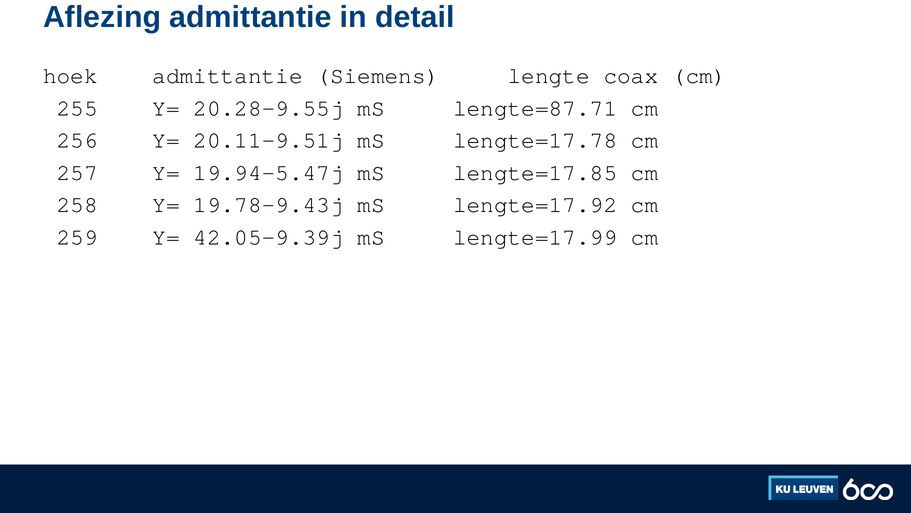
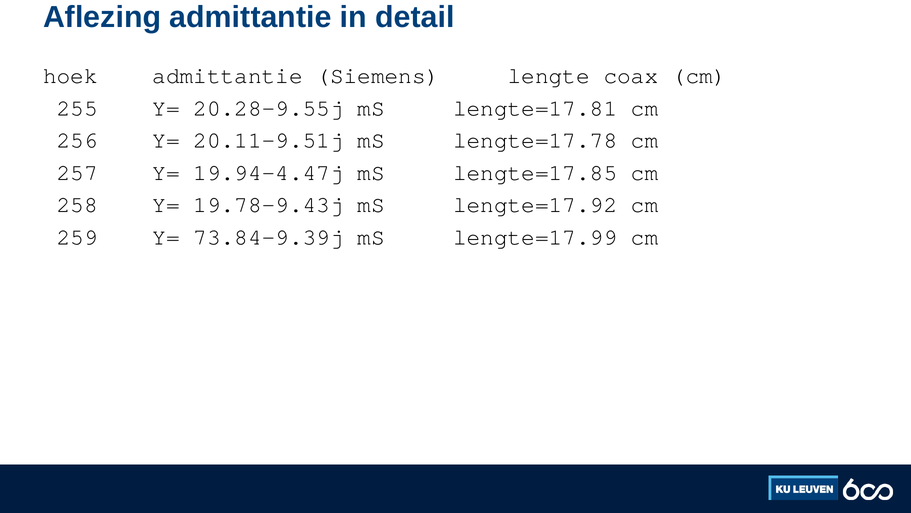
lengte=87.71: lengte=87.71 -> lengte=17.81 (535, 108)
19.94-5.47j: 19.94-5.47j -> 19.94-4.47j (269, 172)
42.05-9.39j: 42.05-9.39j -> 73.84-9.39j (269, 237)
